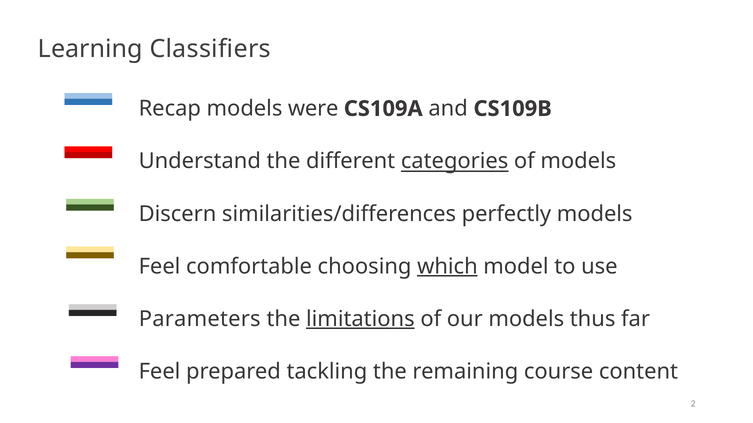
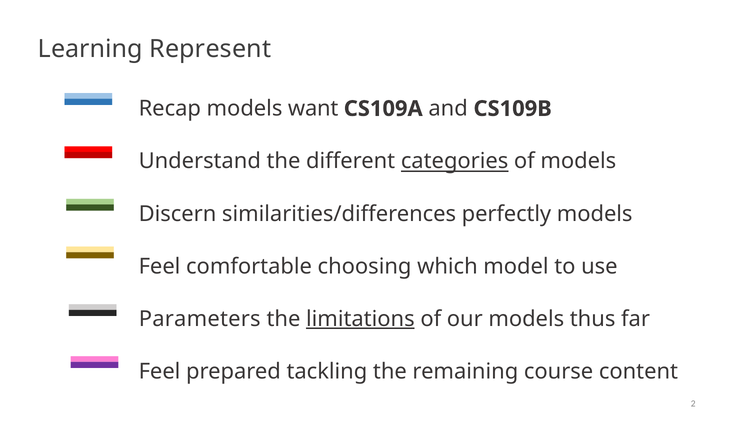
Classifiers: Classifiers -> Represent (210, 49)
were: were -> want (313, 109)
which underline: present -> none (447, 267)
